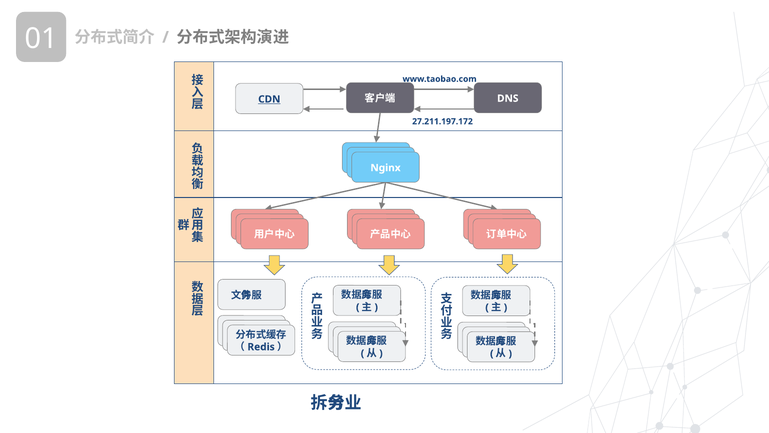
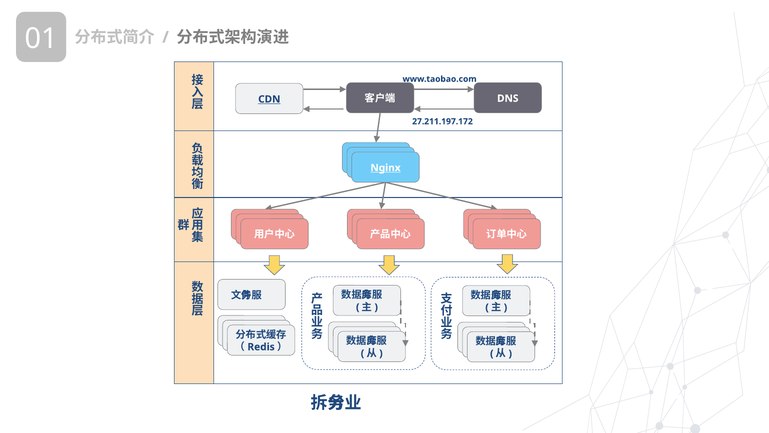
Nginx underline: none -> present (386, 168)
